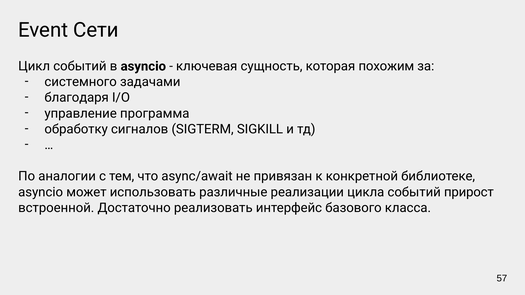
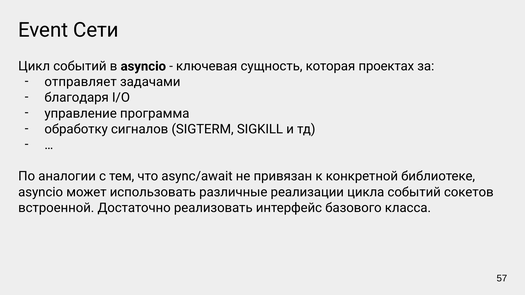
похожим: похожим -> проектах (386, 66)
системного: системного -> отправляет (81, 82)
прирост: прирост -> сокетов (469, 192)
